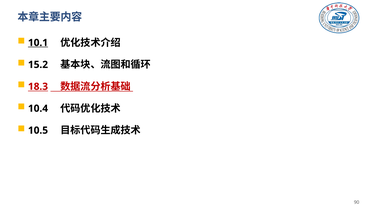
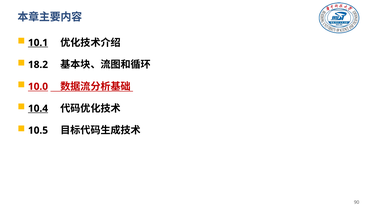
15.2: 15.2 -> 18.2 (38, 65)
18.3: 18.3 -> 10.0 (38, 87)
10.4 underline: none -> present (38, 109)
